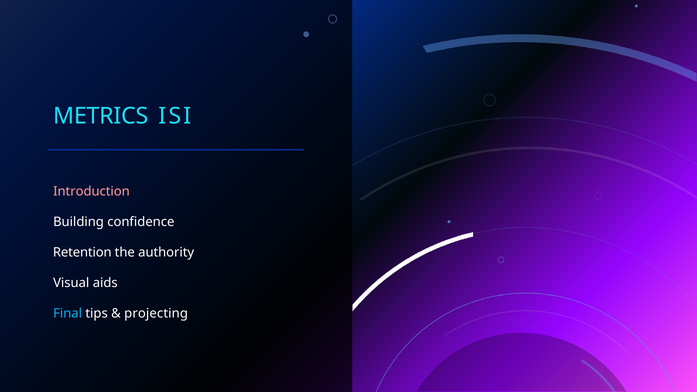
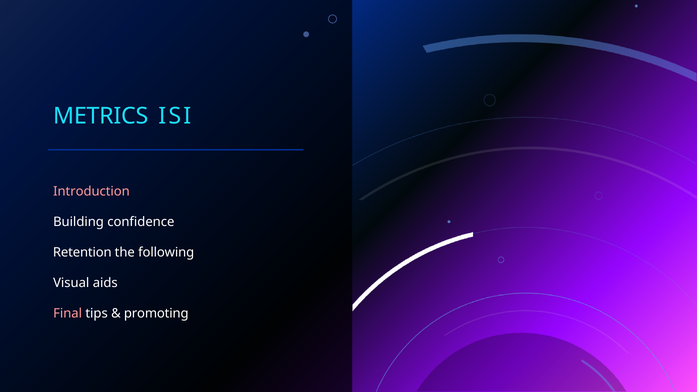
authority: authority -> following (166, 252)
Final colour: light blue -> pink (68, 313)
projecting: projecting -> promoting (156, 313)
